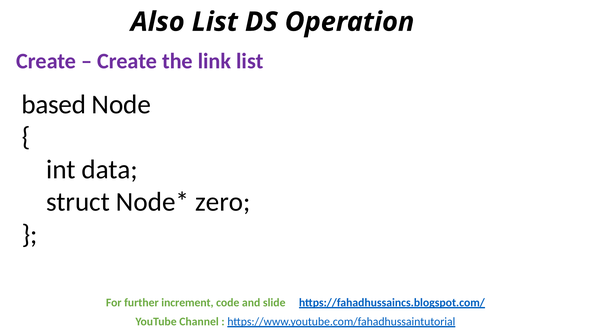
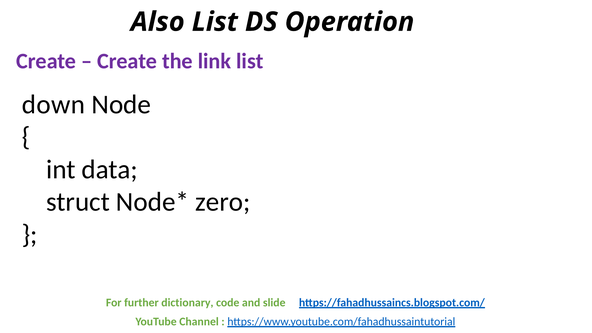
based: based -> down (53, 104)
increment: increment -> dictionary (187, 303)
